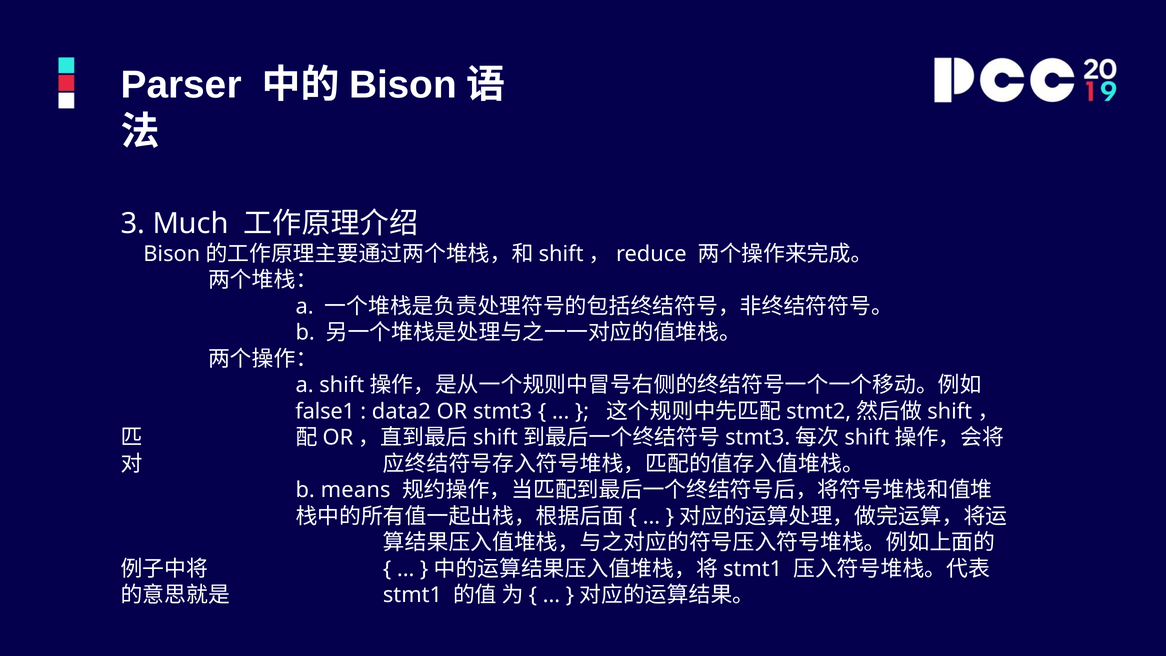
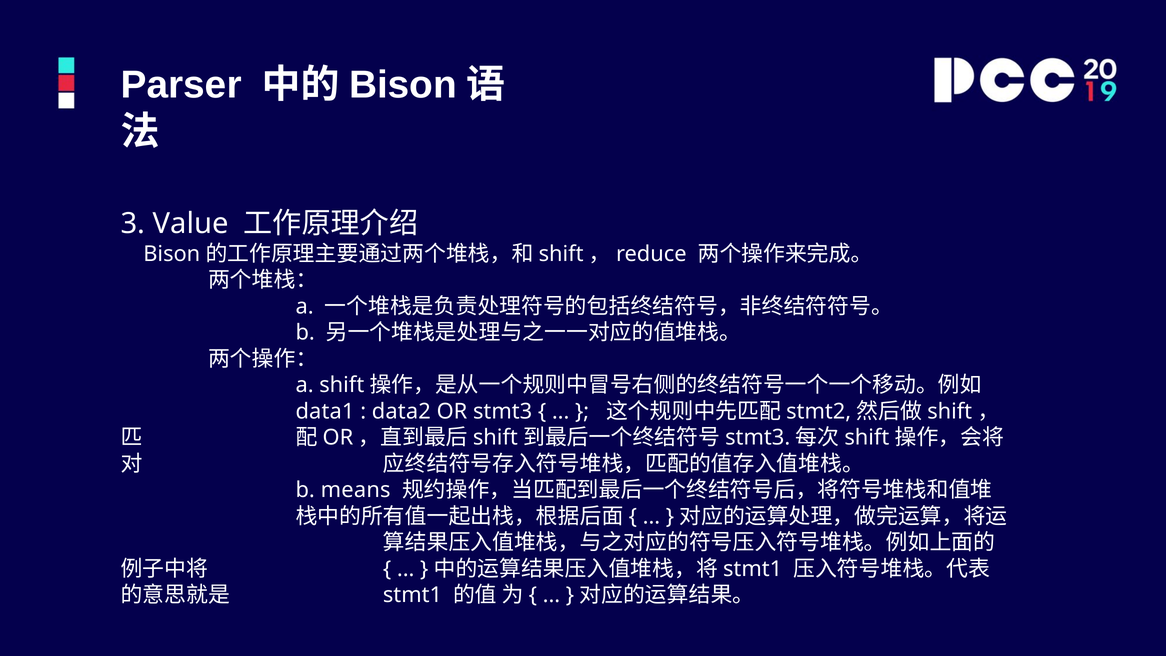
Much: Much -> Value (191, 224)
false1: false1 -> data1 (325, 411)
